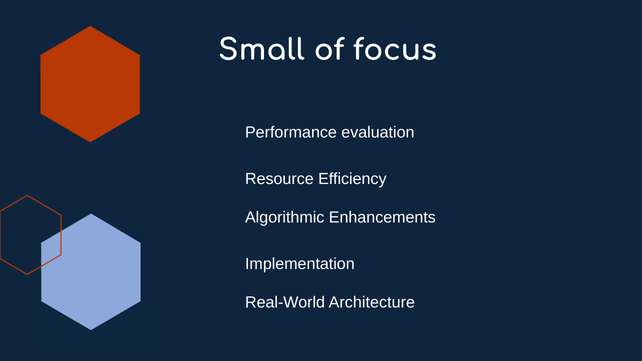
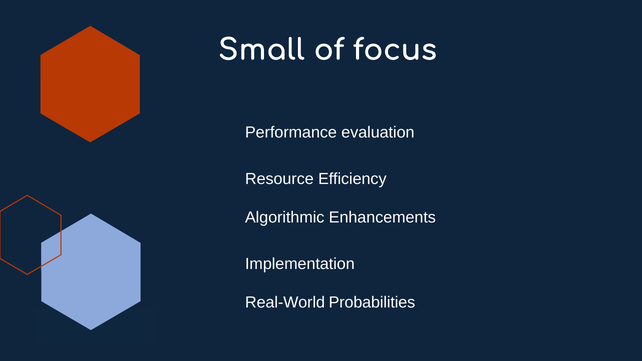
Architecture: Architecture -> Probabilities (372, 303)
